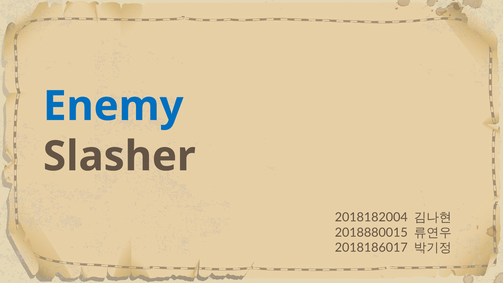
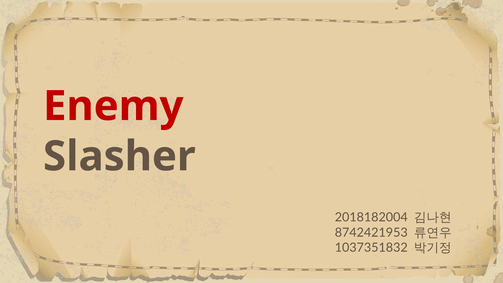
Enemy colour: blue -> red (113, 106)
2018880015: 2018880015 -> 8742421953 (371, 233)
2018186017: 2018186017 -> 1037351832 (371, 248)
